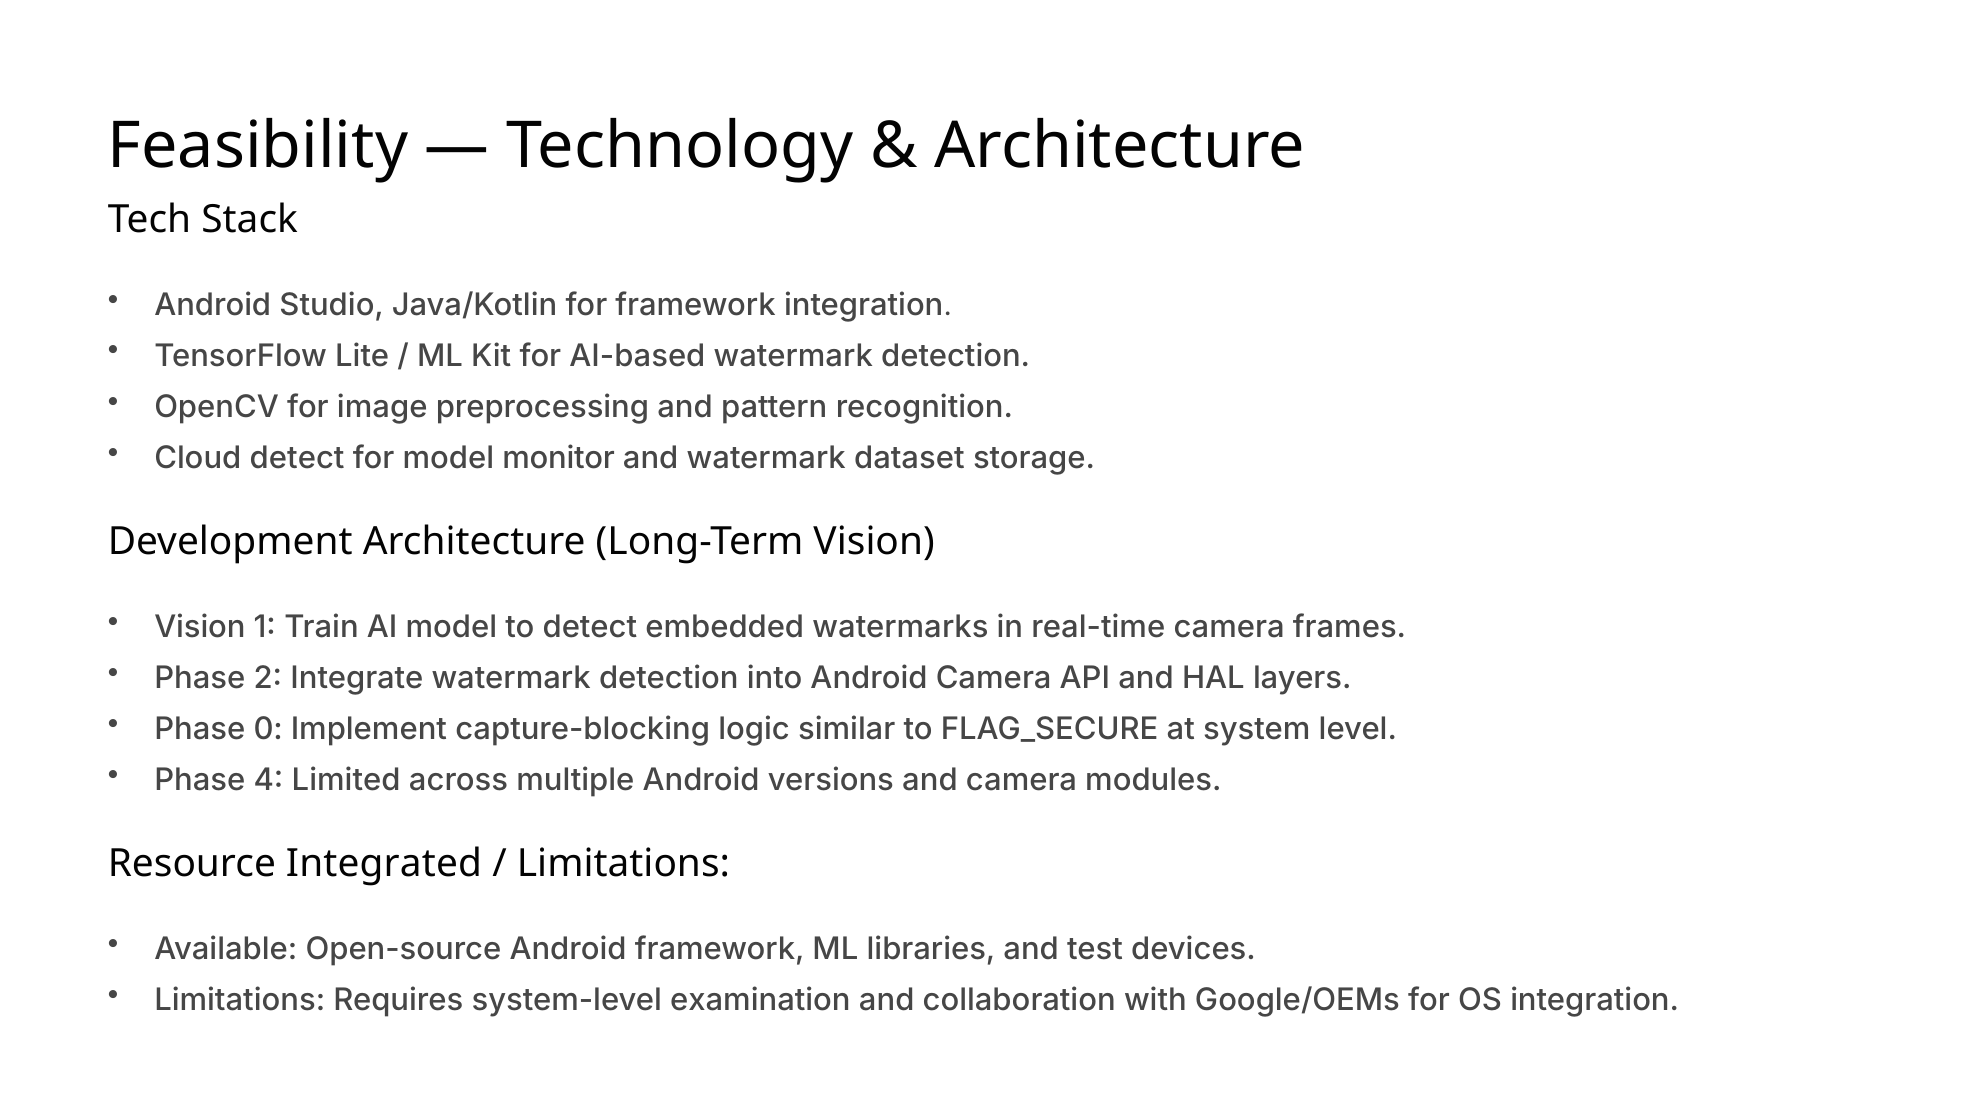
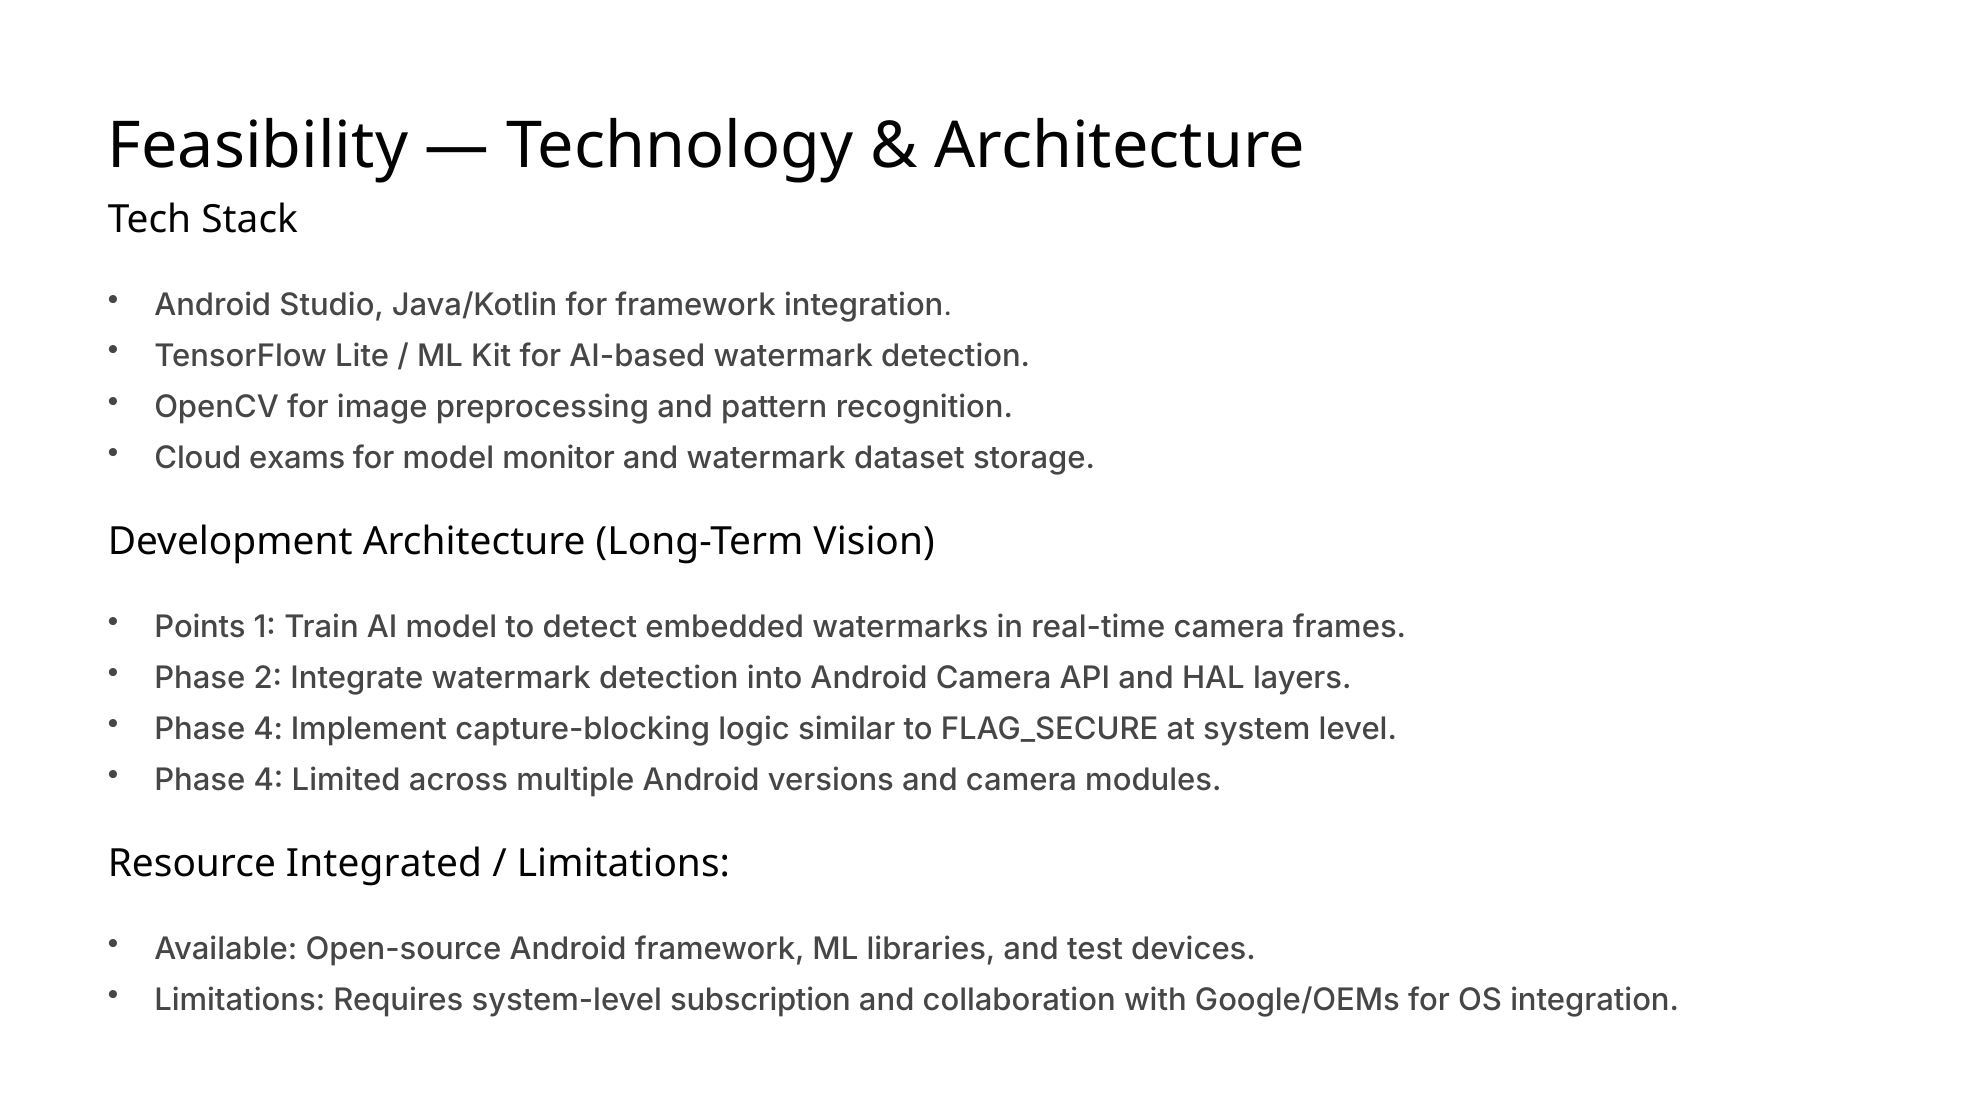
Cloud detect: detect -> exams (297, 458)
Vision: Vision -> Points (200, 628)
0: 0 -> 4 (268, 730)
examination: examination -> subscription (761, 1001)
